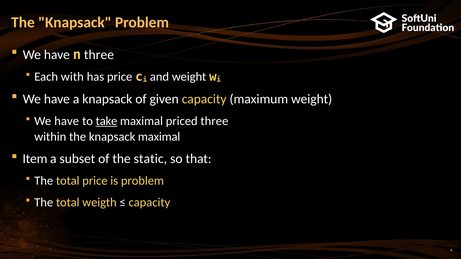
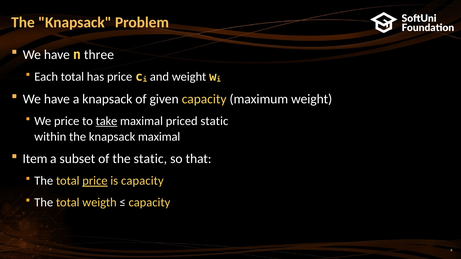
Each with: with -> total (72, 77)
have: have -> price (67, 121)
priced three: three -> static (214, 121)
price underline: none -> present (95, 181)
is problem: problem -> capacity (142, 181)
